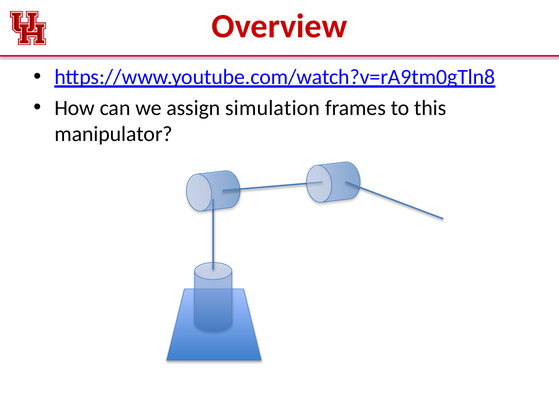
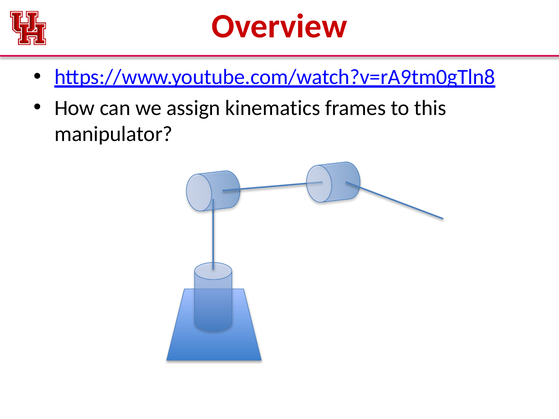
simulation: simulation -> kinematics (273, 108)
